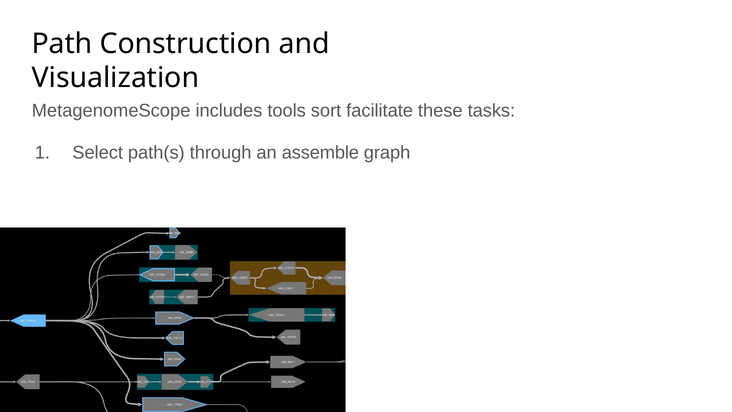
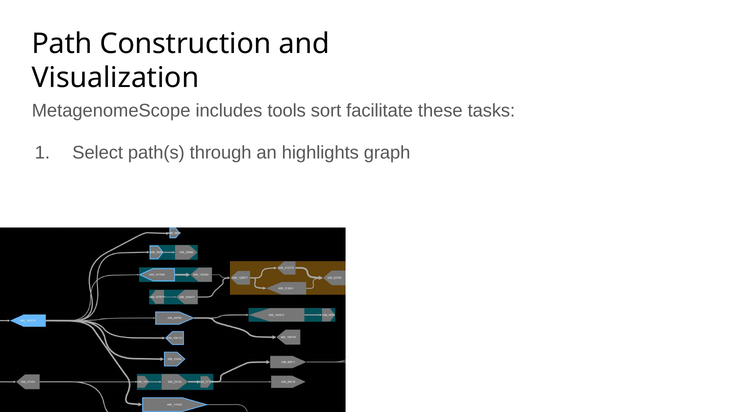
assemble: assemble -> highlights (320, 153)
